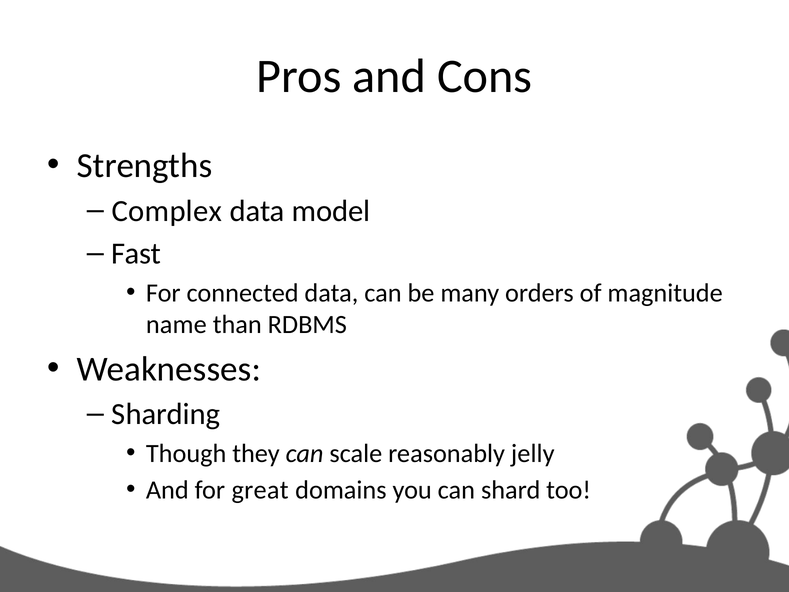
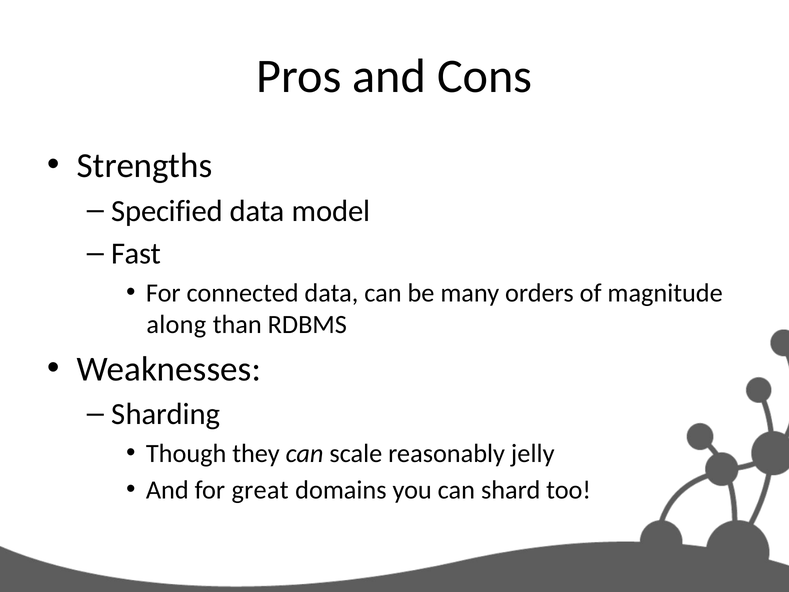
Complex: Complex -> Specified (167, 211)
name: name -> along (176, 324)
